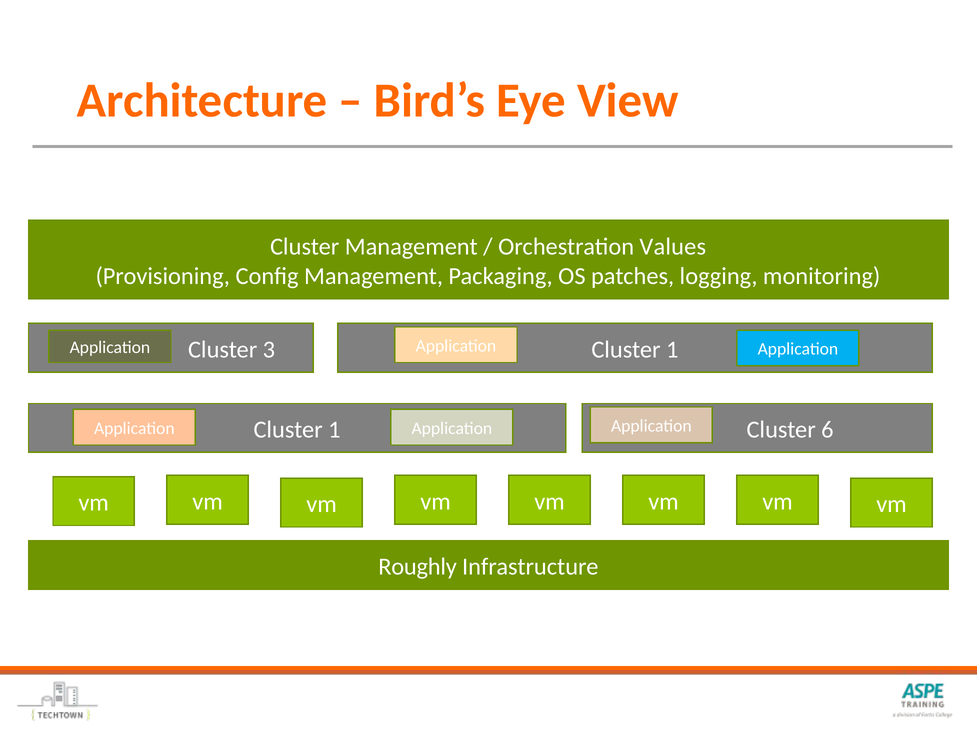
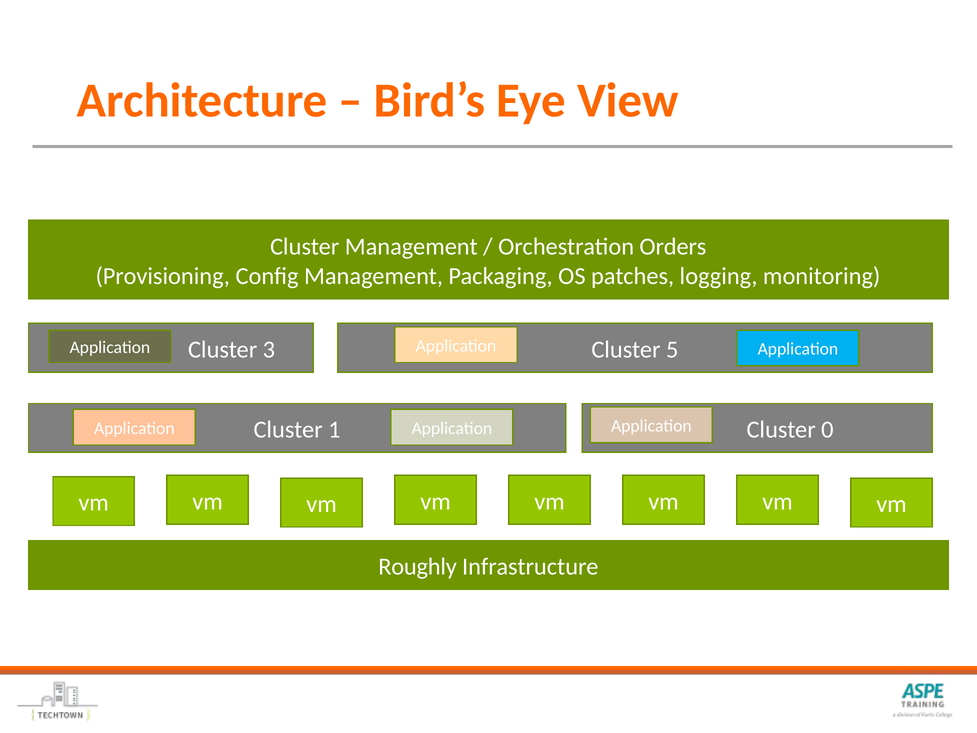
Values: Values -> Orders (673, 247)
3 Cluster 1: 1 -> 5 (672, 349)
6: 6 -> 0 (827, 429)
